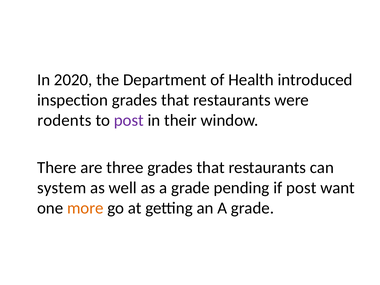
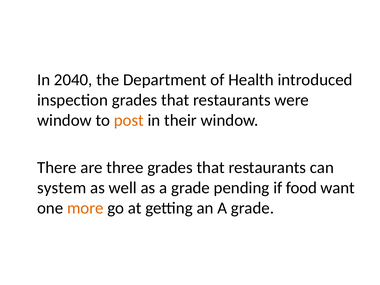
2020: 2020 -> 2040 (73, 80)
rodents: rodents -> window (64, 120)
post colour: purple -> orange (129, 120)
if post: post -> food (301, 188)
